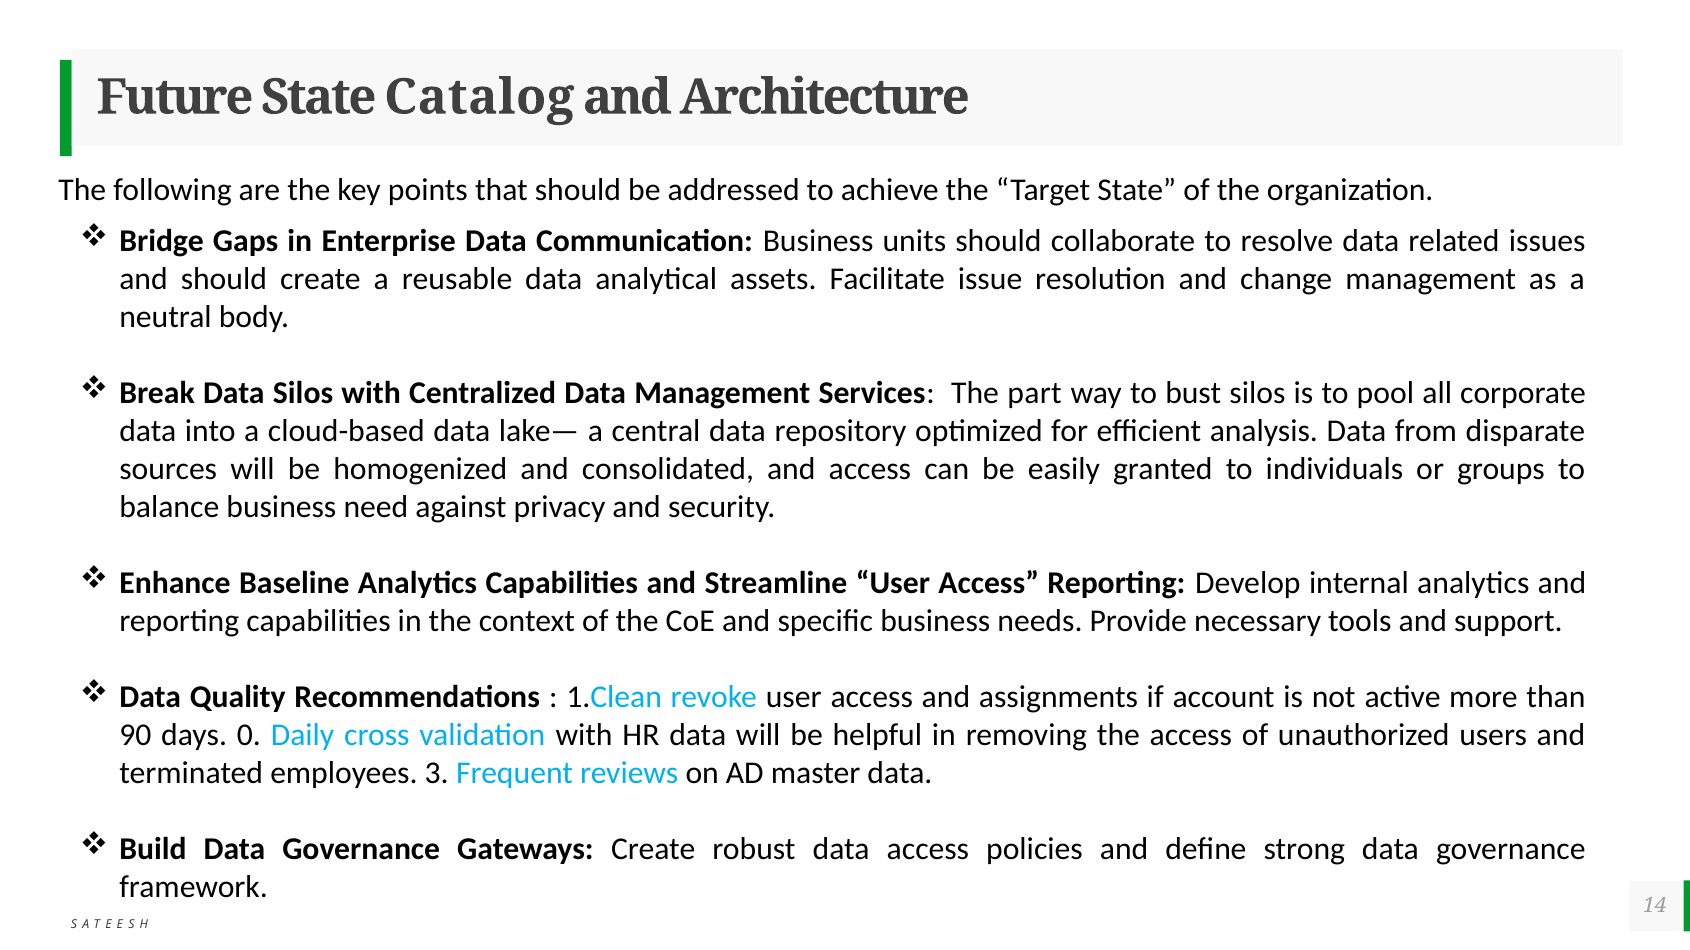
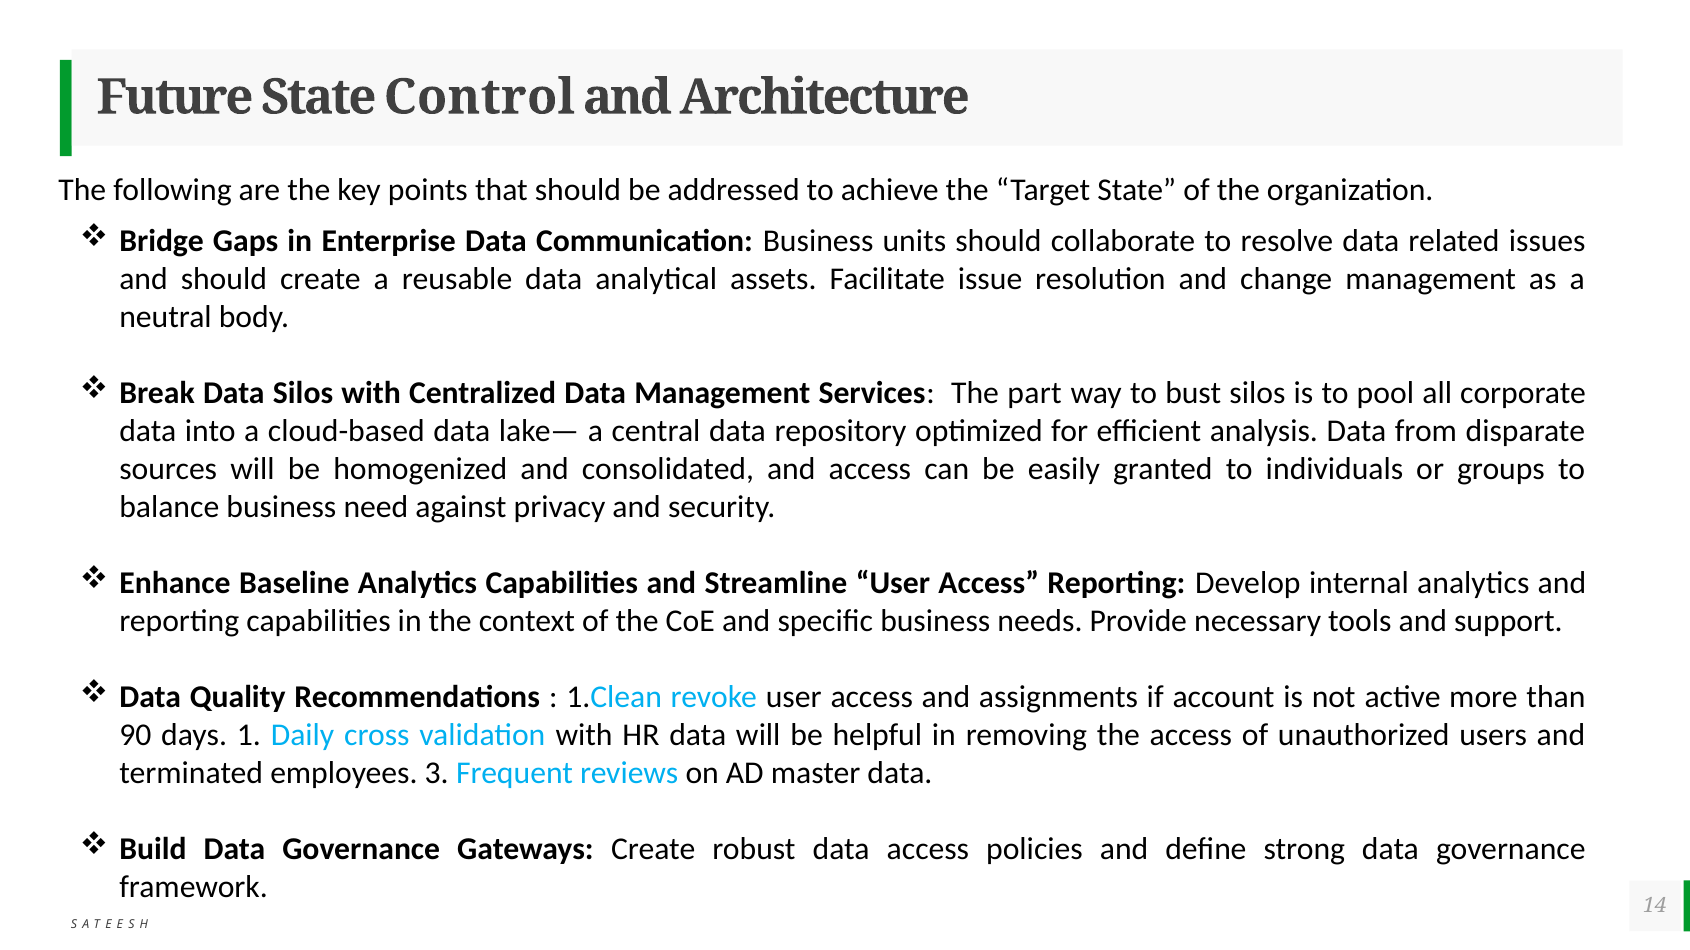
Catalog: Catalog -> Control (479, 97)
0: 0 -> 1 (249, 736)
